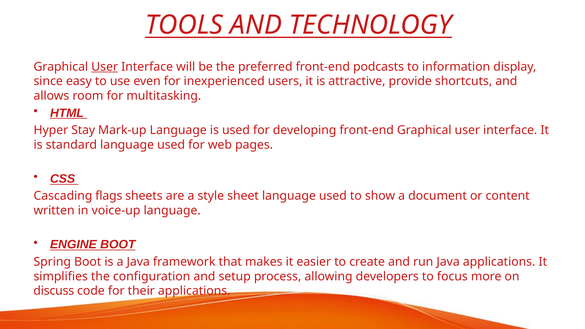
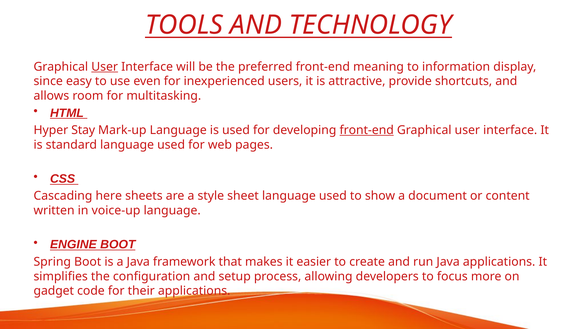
podcasts: podcasts -> meaning (379, 67)
front-end underline: none -> present (367, 130)
flags: flags -> here (109, 196)
discuss: discuss -> gadget (54, 291)
